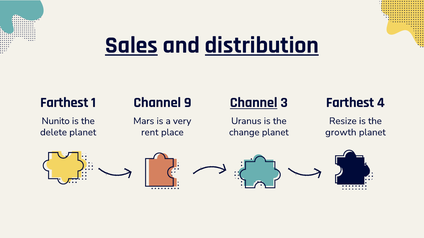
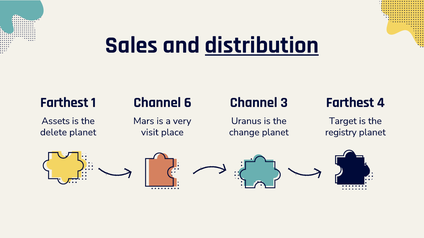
Sales underline: present -> none (131, 45)
9: 9 -> 6 (188, 103)
Channel underline: present -> none (254, 103)
Nunito: Nunito -> Assets (56, 121)
Resize: Resize -> Target (343, 121)
rent: rent -> visit (150, 133)
growth: growth -> registry (341, 133)
